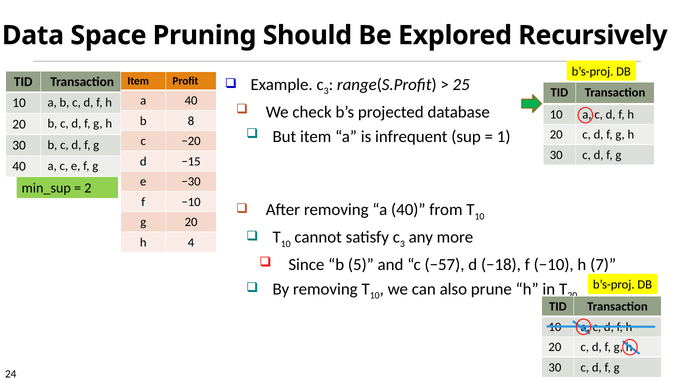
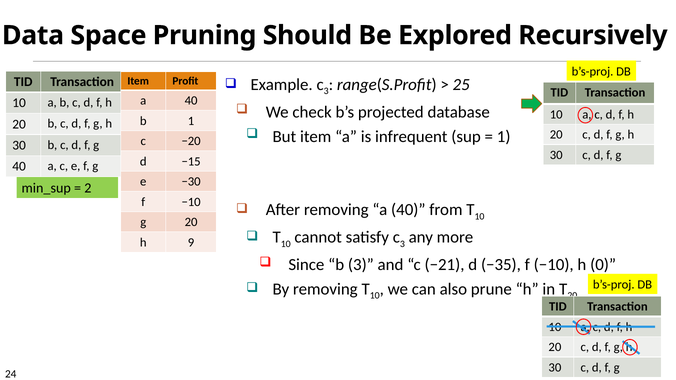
b 8: 8 -> 1 (191, 121)
4: 4 -> 9 (191, 242)
b 5: 5 -> 3 (361, 265)
−57: −57 -> −21 (445, 265)
−18: −18 -> −35 (501, 265)
7: 7 -> 0 (603, 265)
